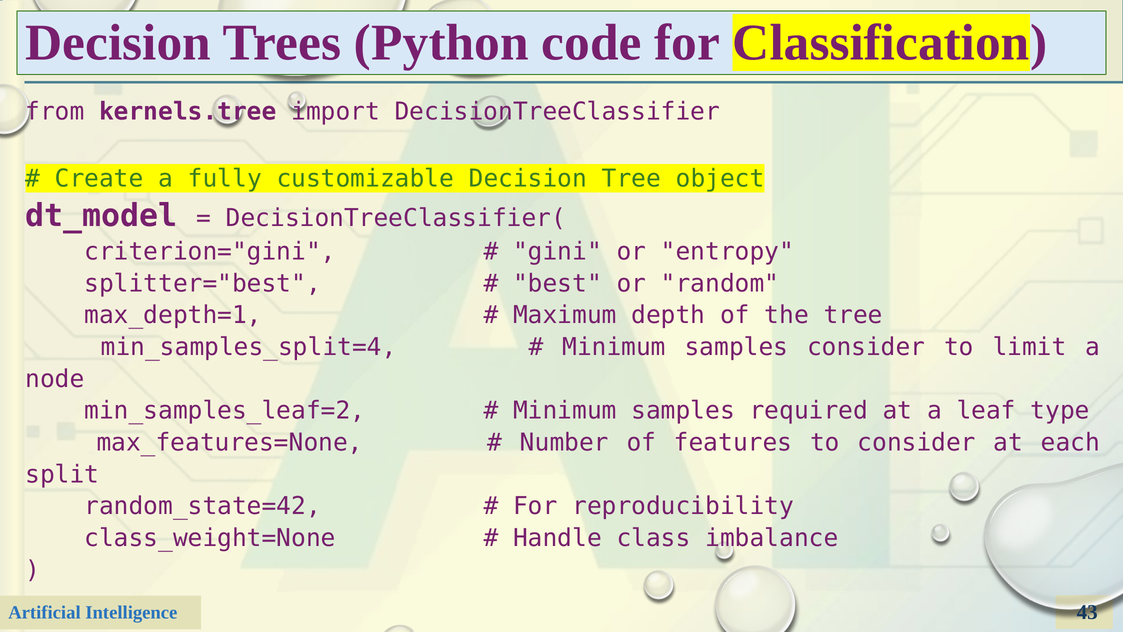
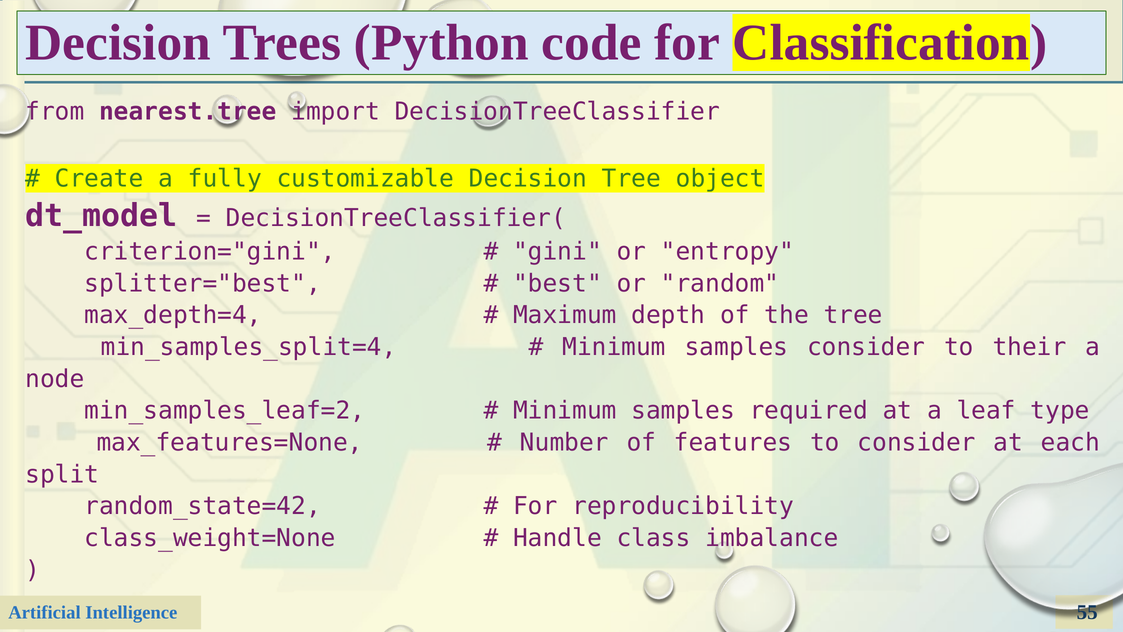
kernels.tree: kernels.tree -> nearest.tree (188, 111)
max_depth=1: max_depth=1 -> max_depth=4 (173, 315)
limit: limit -> their (1029, 347)
43: 43 -> 55 (1087, 612)
